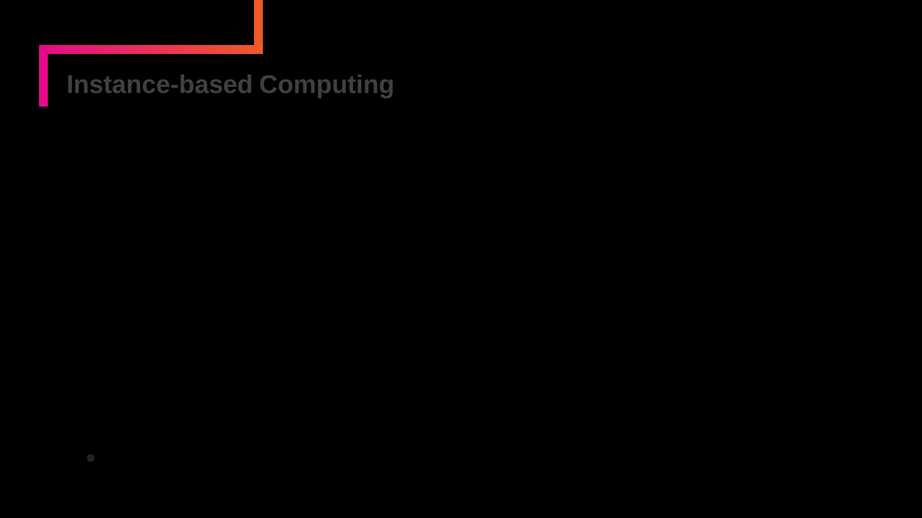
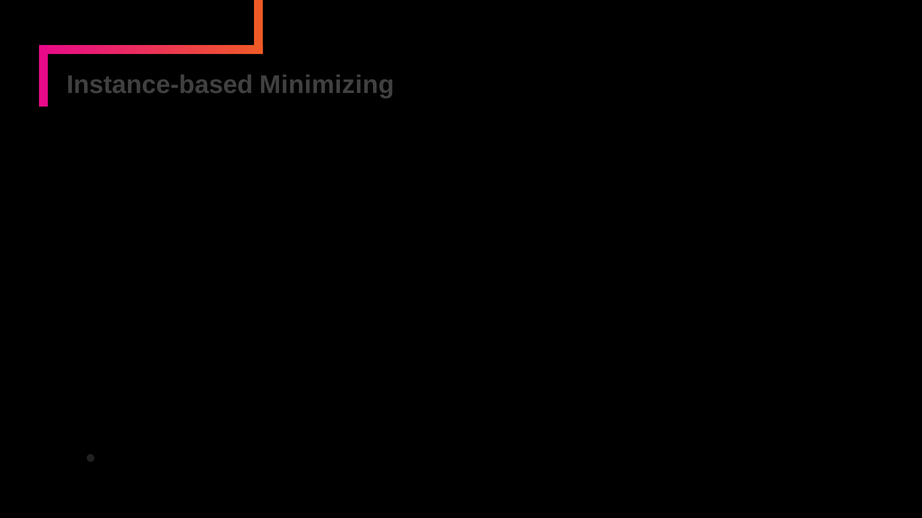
Computing: Computing -> Minimizing (327, 85)
